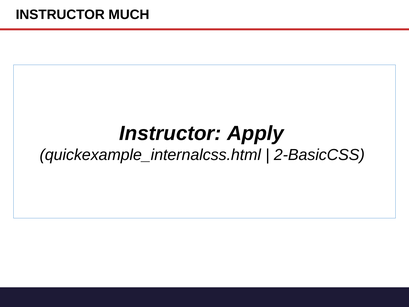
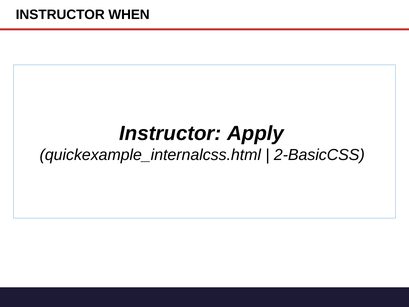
MUCH: MUCH -> WHEN (129, 15)
